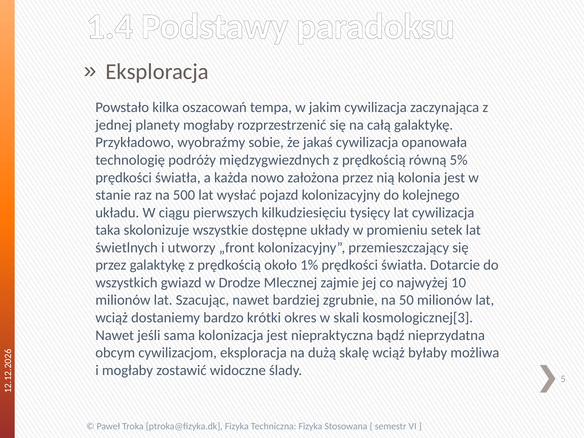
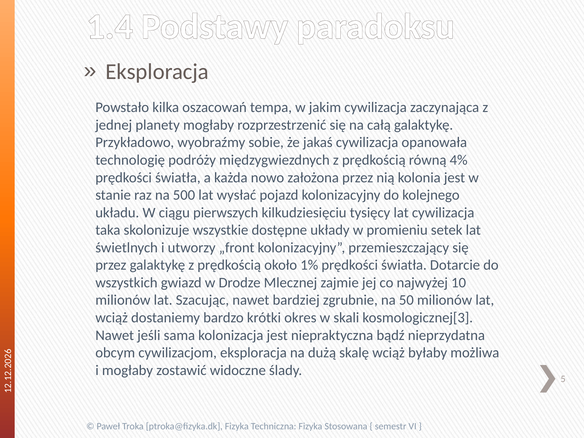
5%: 5% -> 4% (459, 160)
